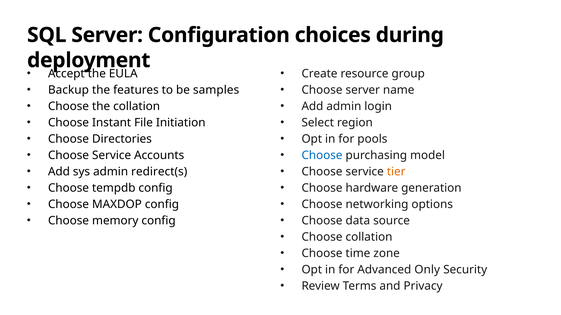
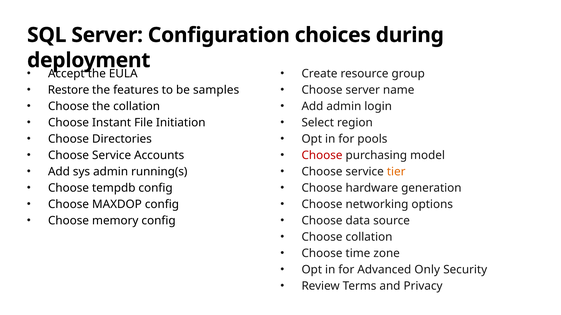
Backup: Backup -> Restore (69, 90)
Choose colour: blue -> red (322, 156)
redirect(s: redirect(s -> running(s (159, 172)
